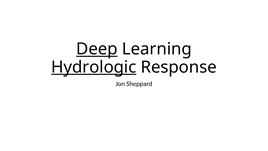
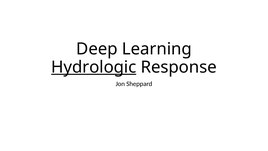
Deep underline: present -> none (97, 49)
